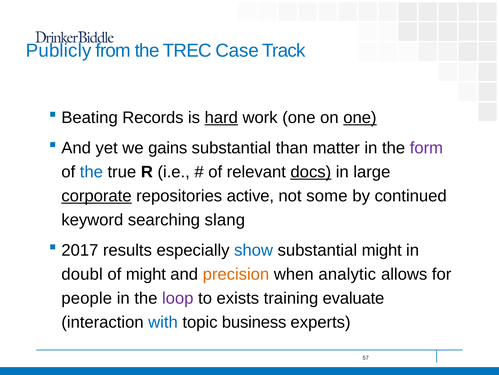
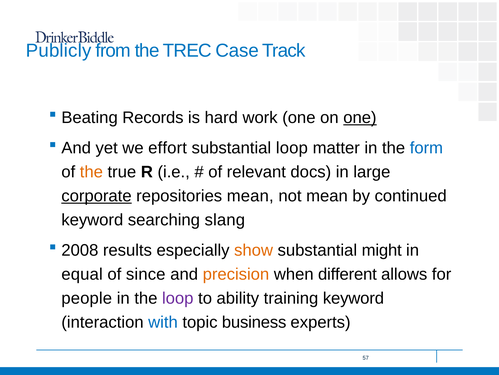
hard underline: present -> none (221, 117)
gains: gains -> effort (168, 148)
substantial than: than -> loop (292, 148)
form colour: purple -> blue (426, 148)
the colour: blue -> orange (91, 172)
docs underline: present -> none (311, 172)
repositories active: active -> mean (250, 196)
not some: some -> mean (327, 196)
2017: 2017 -> 2008 (80, 250)
show colour: blue -> orange (254, 250)
doubl: doubl -> equal (82, 274)
of might: might -> since (146, 274)
analytic: analytic -> different (347, 274)
exists: exists -> ability (238, 298)
training evaluate: evaluate -> keyword (353, 298)
